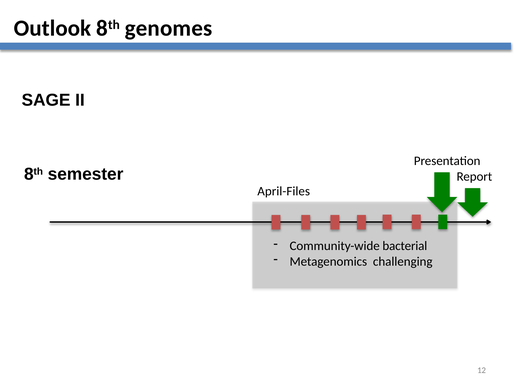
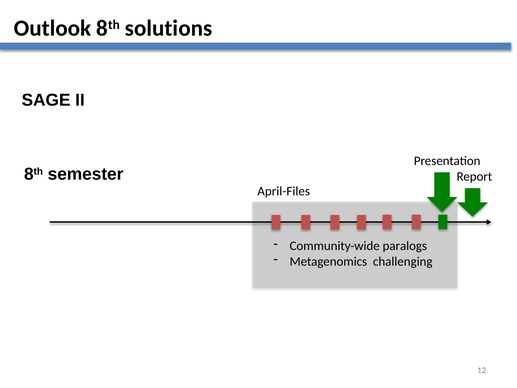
genomes: genomes -> solutions (169, 28)
bacterial: bacterial -> paralogs (405, 246)
